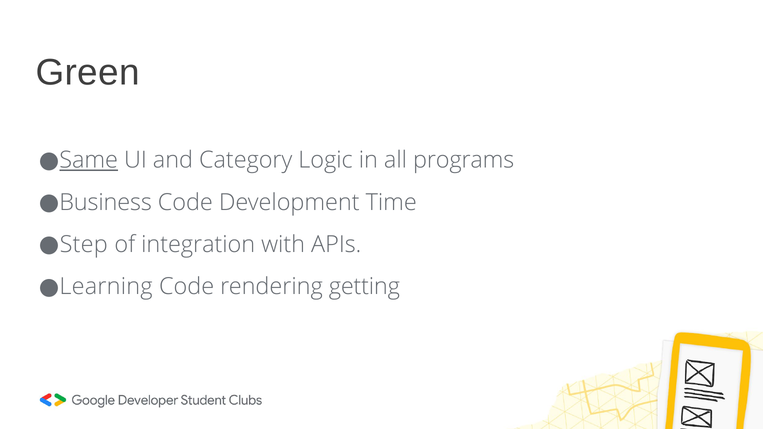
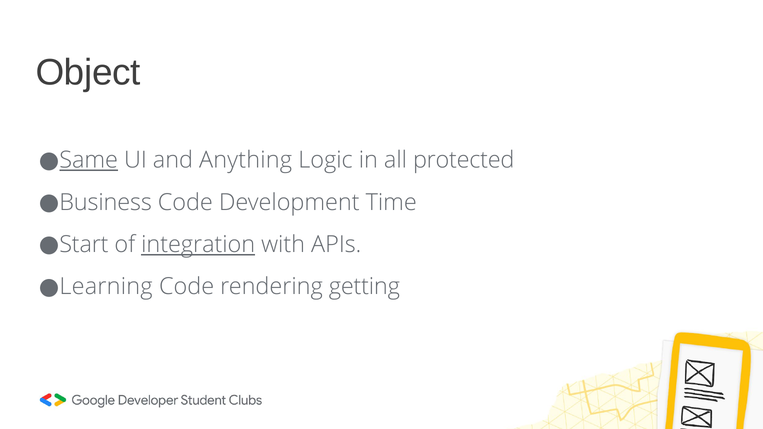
Green: Green -> Object (88, 73)
Category: Category -> Anything (246, 160)
programs: programs -> protected (464, 160)
Step: Step -> Start (84, 245)
integration underline: none -> present (198, 245)
